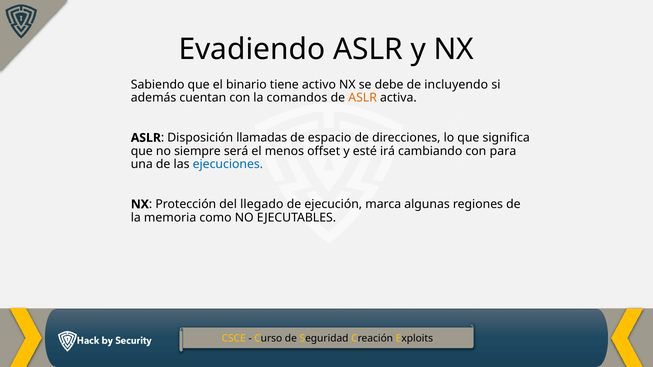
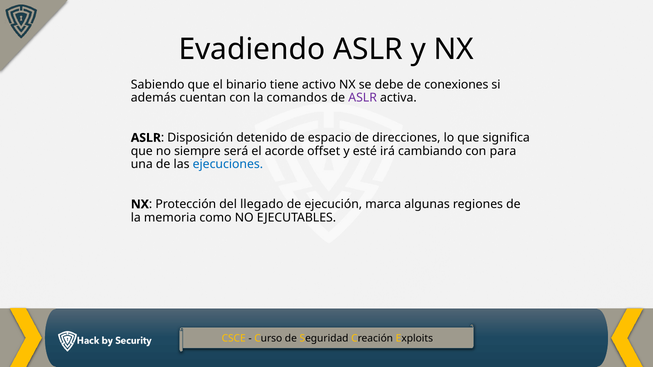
incluyendo: incluyendo -> conexiones (456, 85)
ASLR colour: orange -> purple (363, 98)
llamadas: llamadas -> detenido (262, 138)
menos: menos -> acorde (284, 151)
